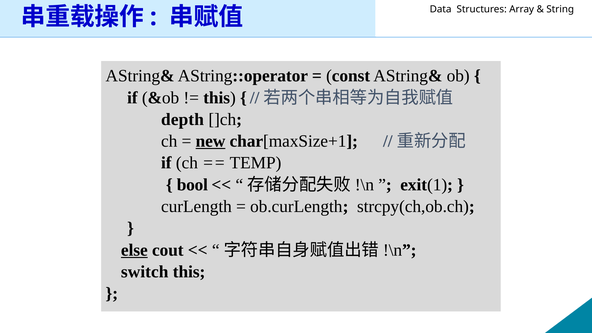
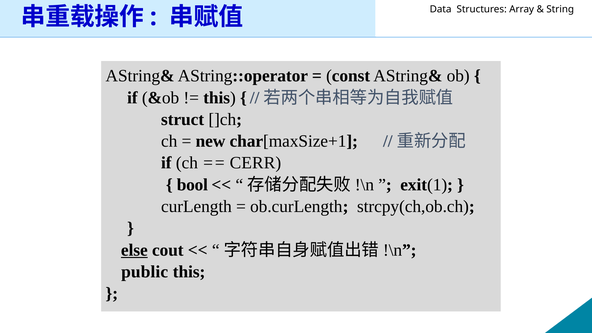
depth: depth -> struct (183, 119)
new underline: present -> none (210, 141)
TEMP: TEMP -> CERR (255, 163)
switch: switch -> public (145, 272)
